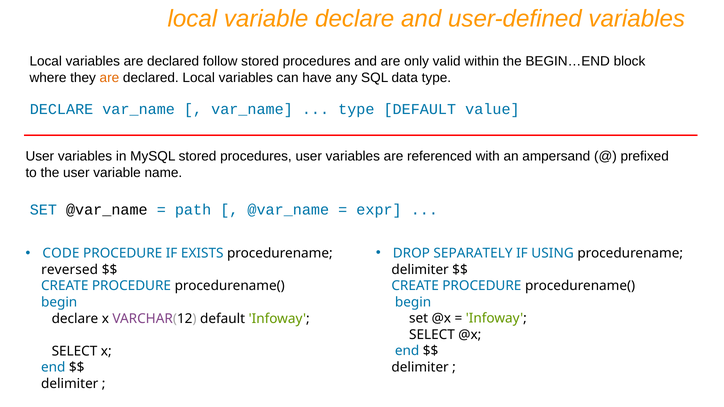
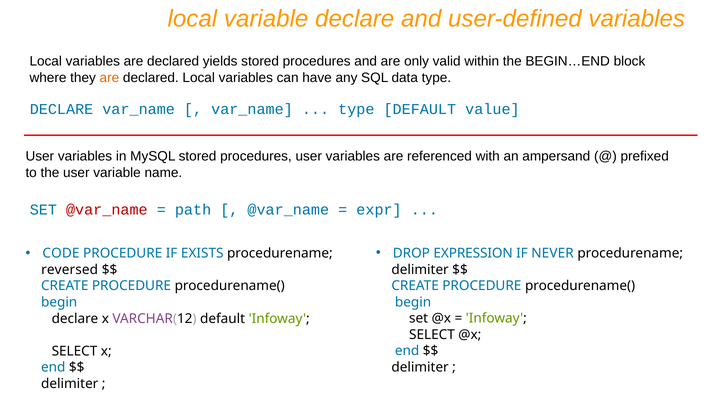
follow: follow -> yields (220, 62)
@var_name colour: black -> red (107, 210)
SEPARATELY: SEPARATELY -> EXPRESSION (473, 253)
USING: USING -> NEVER (553, 253)
